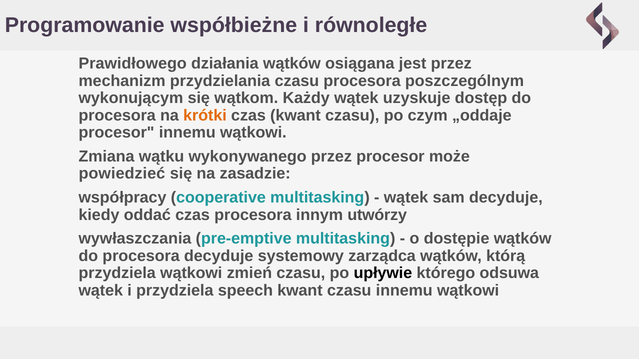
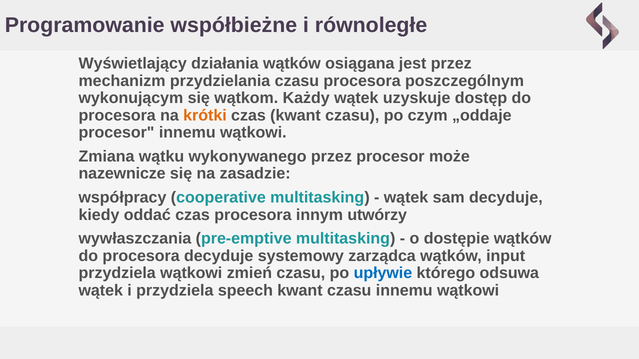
Prawidłowego: Prawidłowego -> Wyświetlający (133, 64)
powiedzieć: powiedzieć -> nazewnicze (122, 174)
którą: którą -> input (506, 256)
upływie colour: black -> blue (383, 273)
